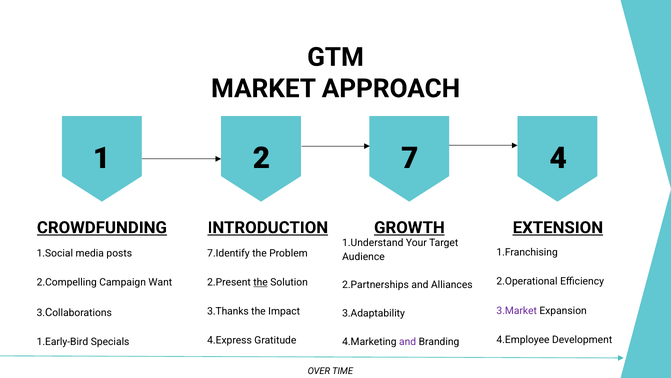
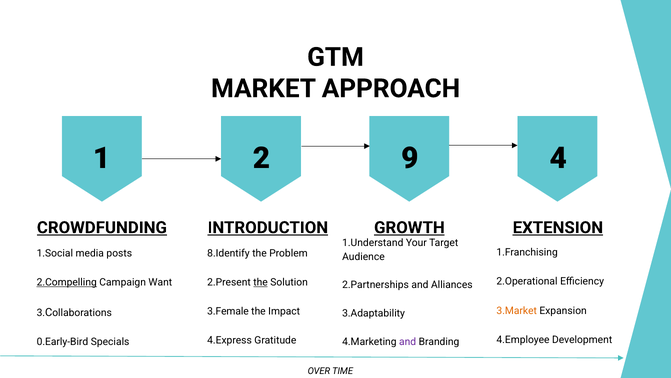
7: 7 -> 9 (410, 158)
7.Identify: 7.Identify -> 8.Identify (228, 253)
2.Compelling underline: none -> present (67, 282)
3.Market colour: purple -> orange (517, 310)
3.Thanks: 3.Thanks -> 3.Female (228, 311)
1.Early-Bird: 1.Early-Bird -> 0.Early-Bird (62, 341)
